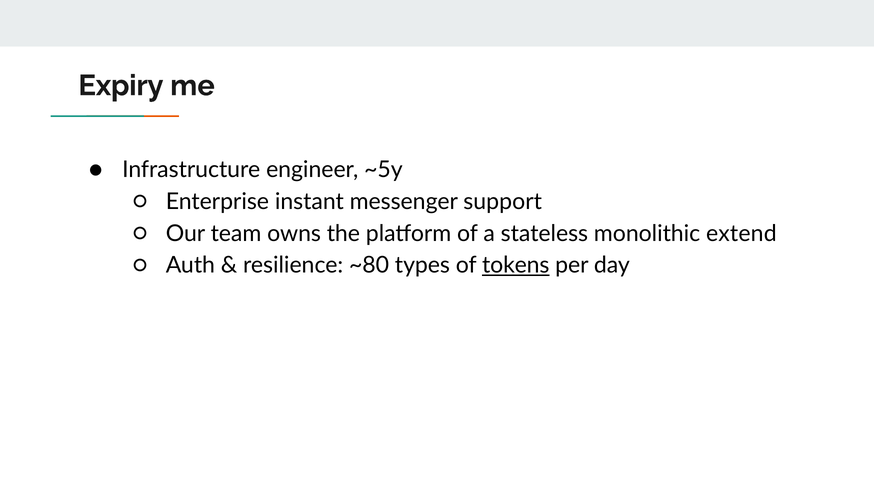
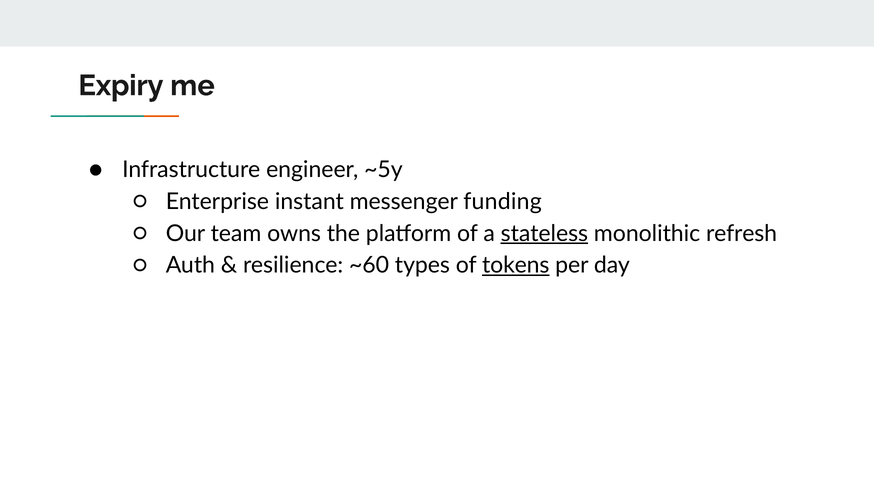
support: support -> funding (503, 201)
stateless underline: none -> present (544, 233)
extend: extend -> refresh (742, 233)
~80: ~80 -> ~60 (369, 265)
